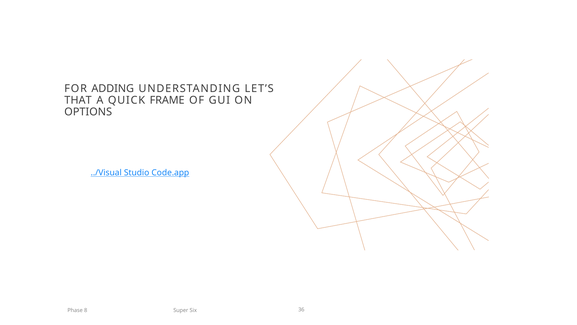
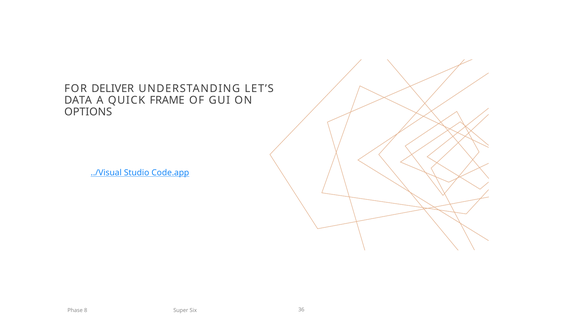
ADDING: ADDING -> DELIVER (113, 88)
THAT: THAT -> DATA (78, 100)
